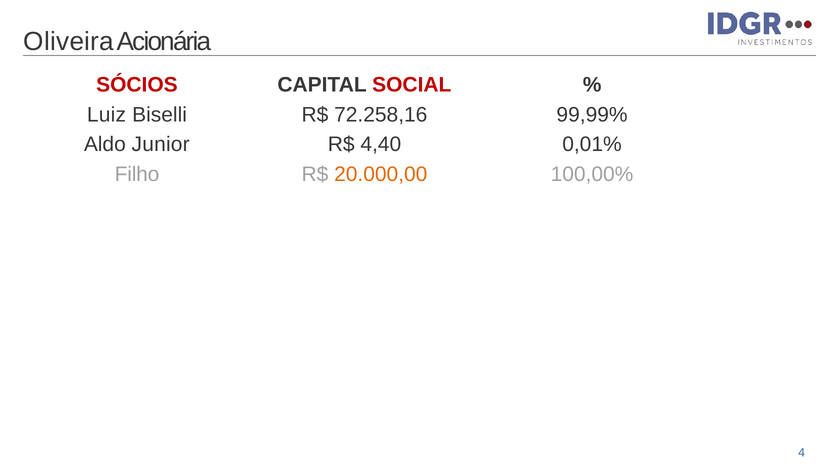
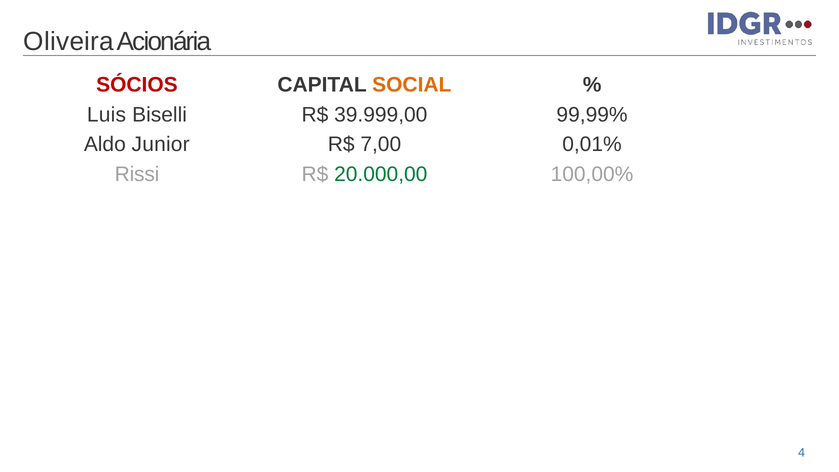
SOCIAL colour: red -> orange (412, 85)
Luiz: Luiz -> Luis (106, 115)
72.258,16: 72.258,16 -> 39.999,00 (381, 115)
4,40: 4,40 -> 7,00 (381, 144)
Filho: Filho -> Rissi (137, 174)
20.000,00 colour: orange -> green (381, 174)
